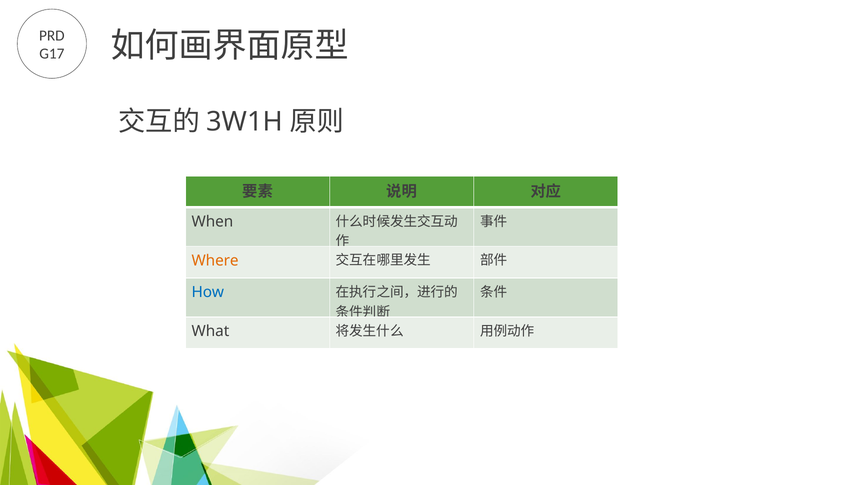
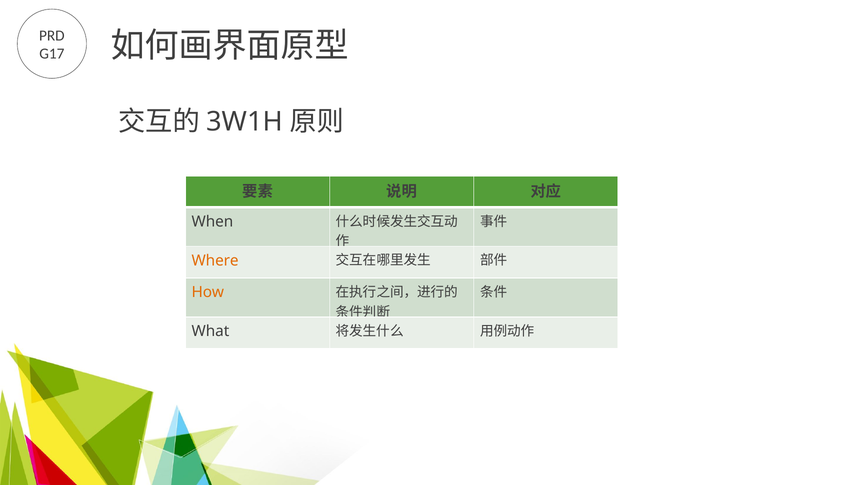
How colour: blue -> orange (208, 292)
